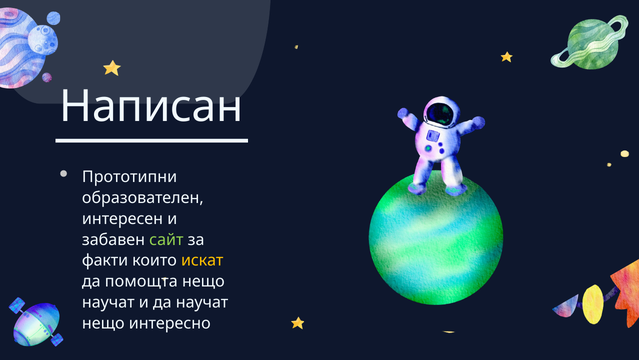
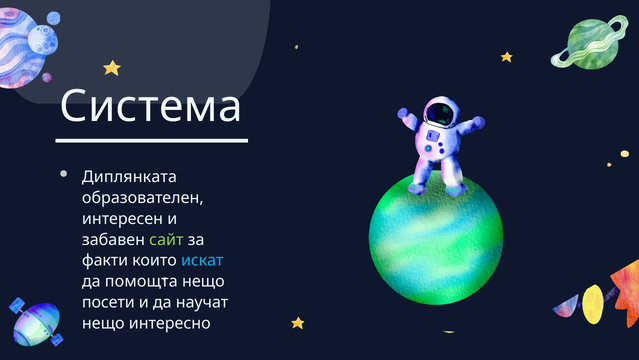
Написан: Написан -> Система (151, 106)
Прототипни: Прототипни -> Диплянката (129, 177)
искат colour: yellow -> light blue (202, 260)
научат: научат -> посети (108, 302)
